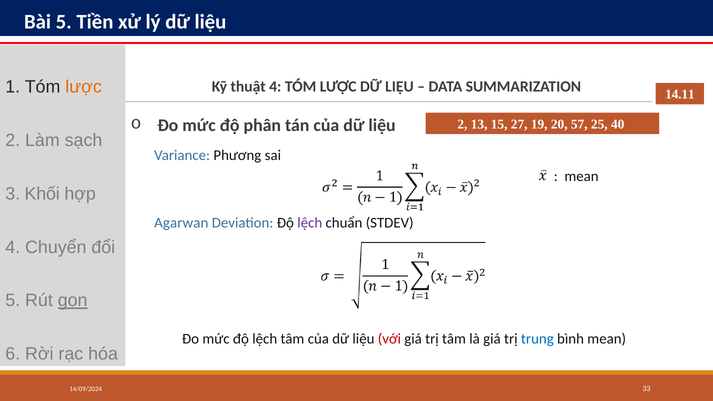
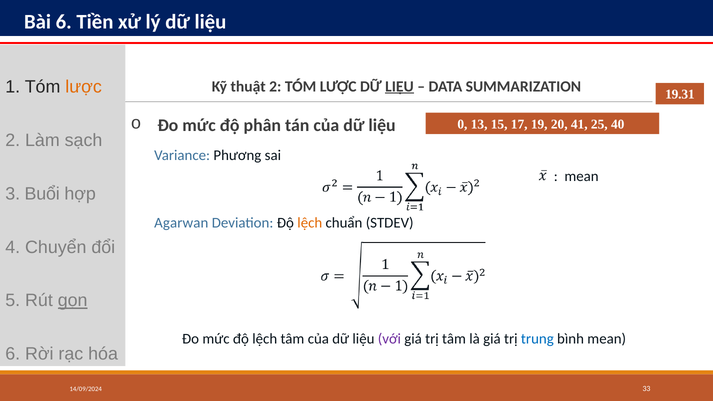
Bài 5: 5 -> 6 (64, 22)
thuật 4: 4 -> 2 (275, 86)
LIỆU underline: none -> present (399, 86)
14.11: 14.11 -> 19.31 (680, 95)
2: 2 -> 0 (462, 124)
27: 27 -> 17 (519, 124)
57: 57 -> 41 (579, 124)
Khối: Khối -> Buổi (42, 194)
lệch colour: purple -> orange (310, 223)
với colour: red -> purple (389, 339)
